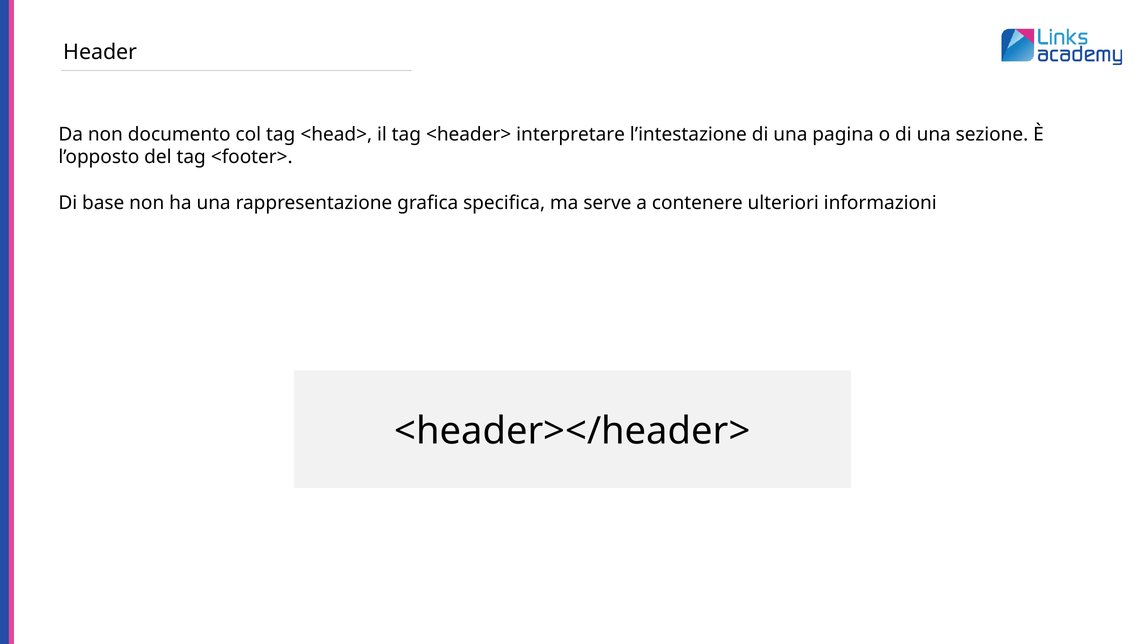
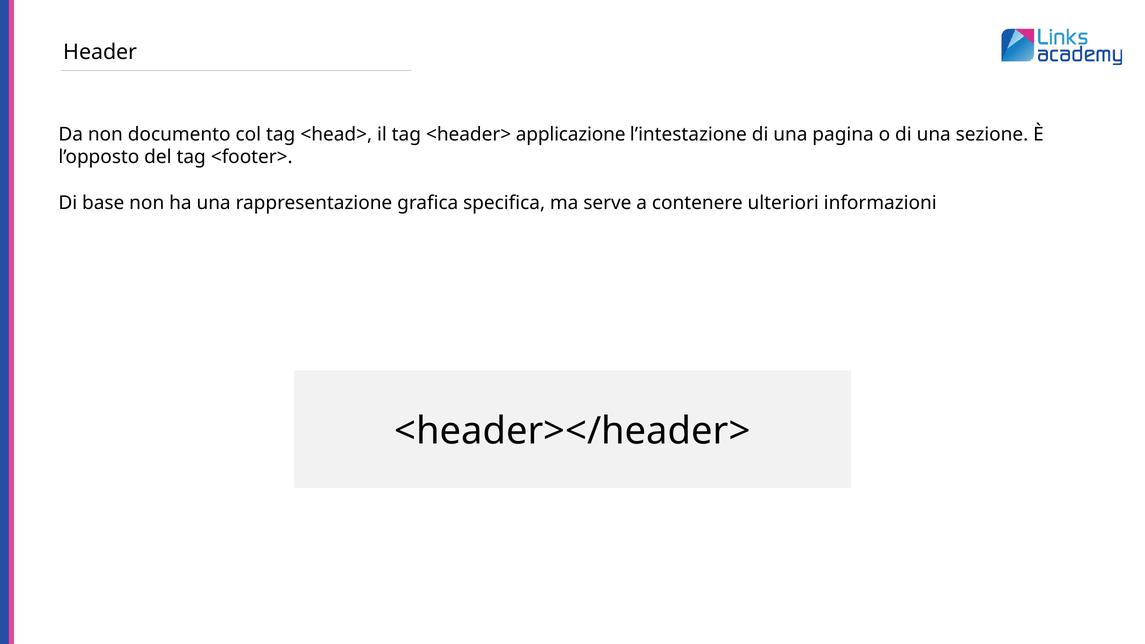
interpretare: interpretare -> applicazione (571, 134)
